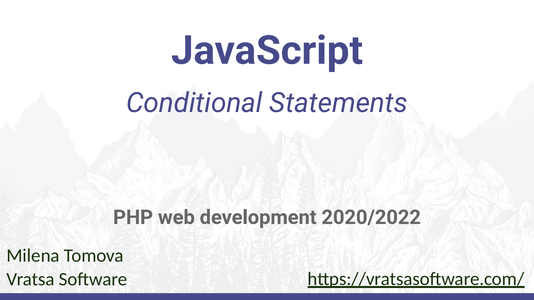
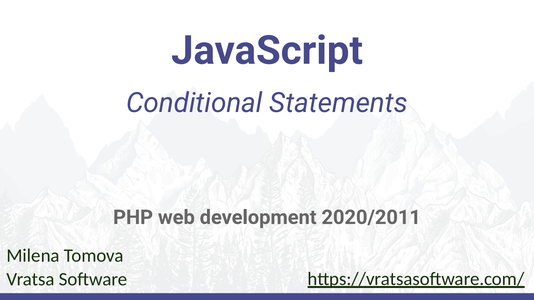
2020/2022: 2020/2022 -> 2020/2011 (371, 218)
